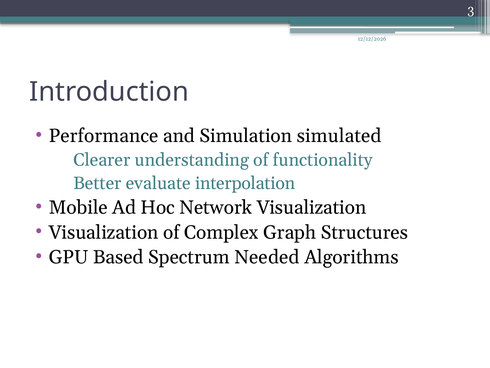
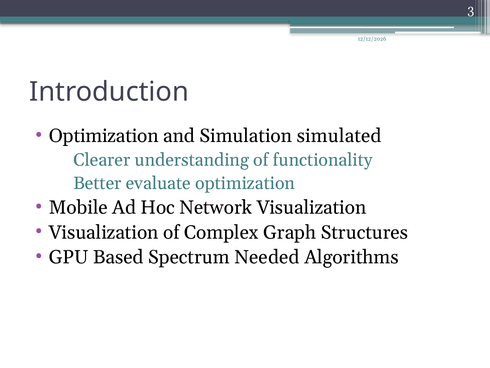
Performance: Performance -> Optimization (104, 136)
evaluate interpolation: interpolation -> optimization (245, 183)
